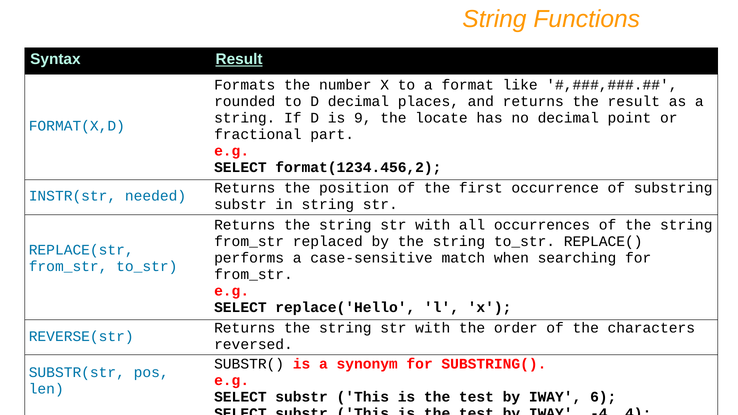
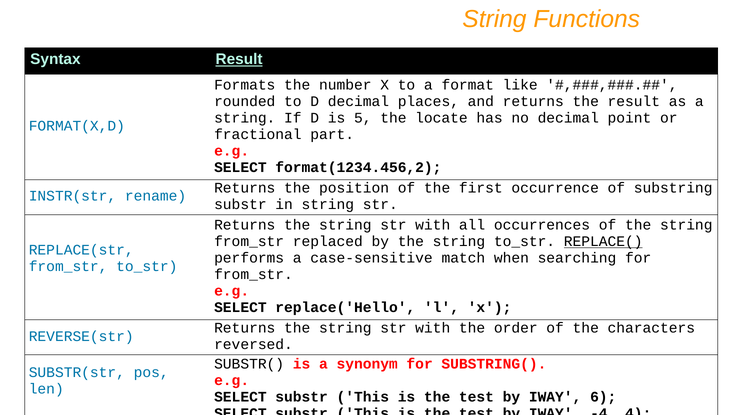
9: 9 -> 5 (363, 118)
needed: needed -> rename (156, 196)
REPLACE( underline: none -> present (603, 242)
